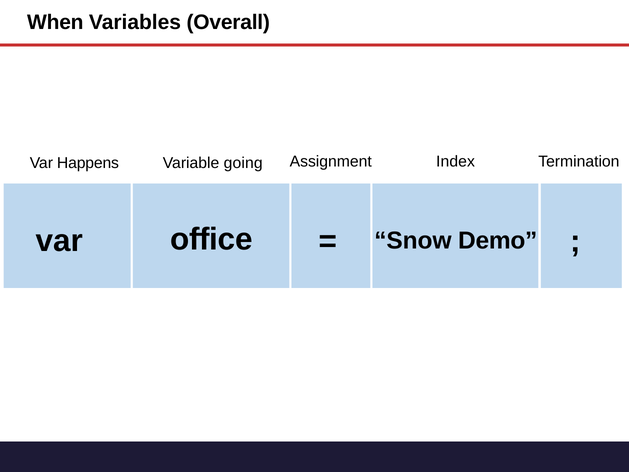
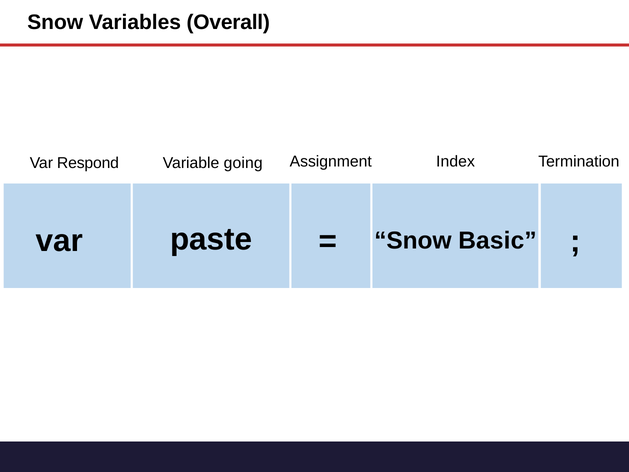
When: When -> Snow (55, 22)
Happens: Happens -> Respond (88, 163)
office: office -> paste (211, 239)
Demo: Demo -> Basic (497, 240)
